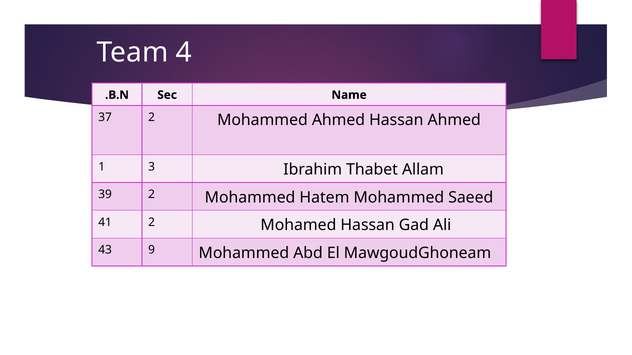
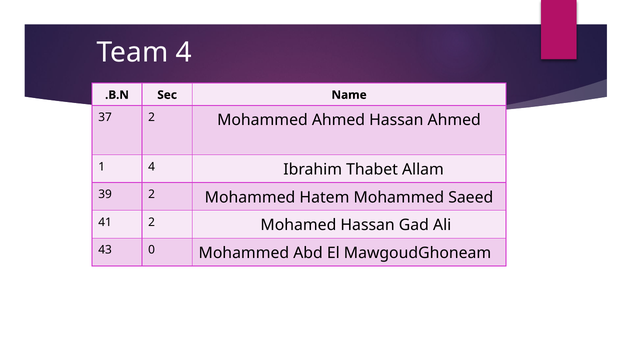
1 3: 3 -> 4 (152, 167)
9: 9 -> 0 (152, 250)
